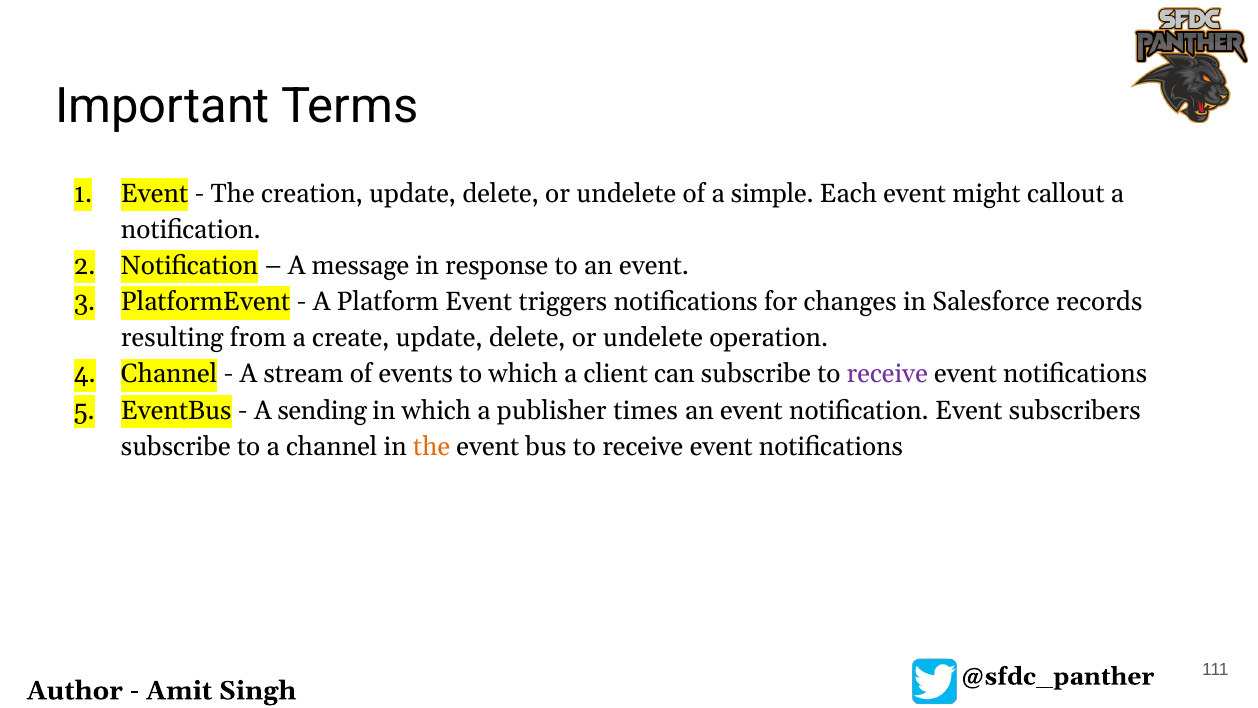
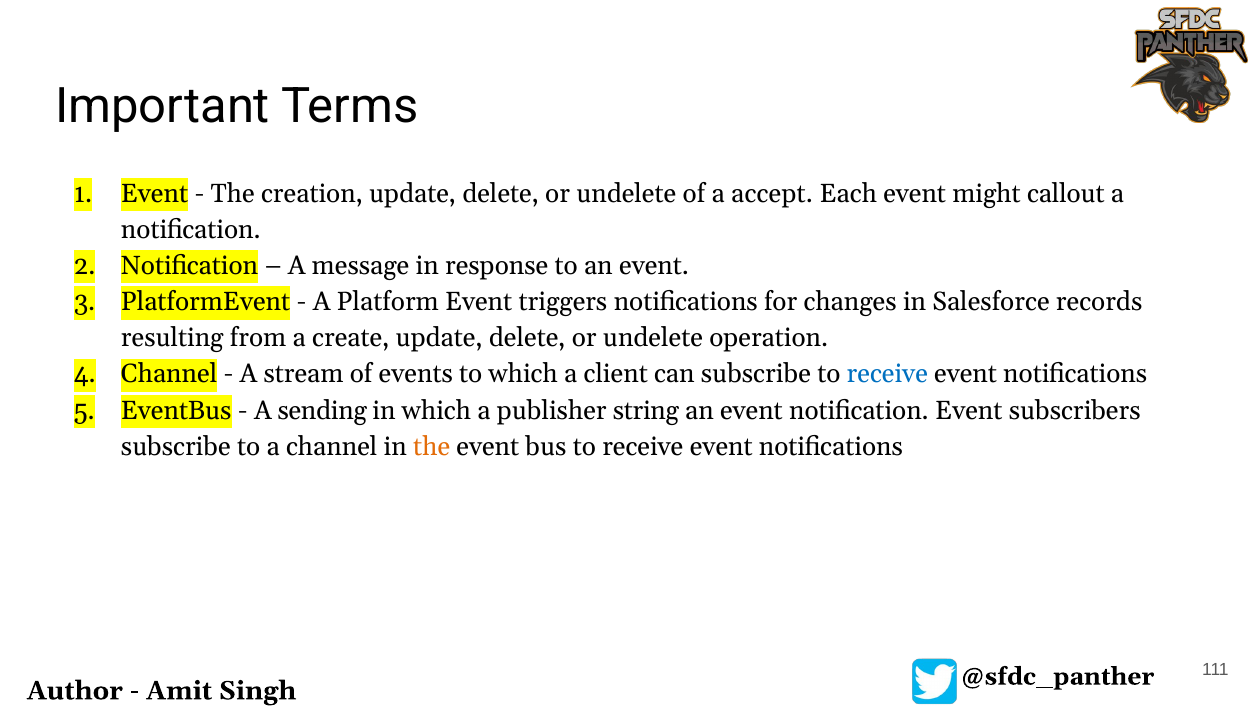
simple: simple -> accept (772, 193)
receive colour: purple -> blue (887, 374)
times: times -> string (646, 410)
